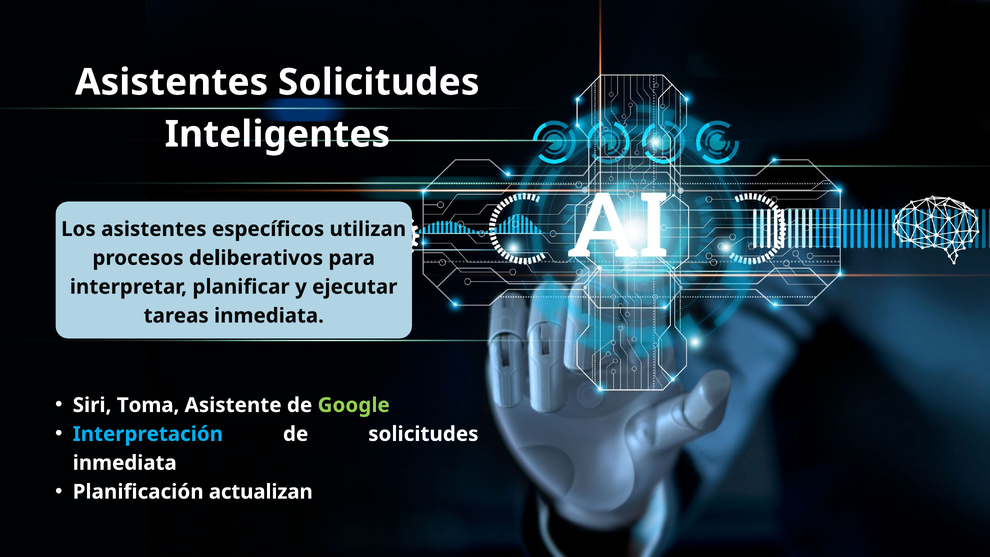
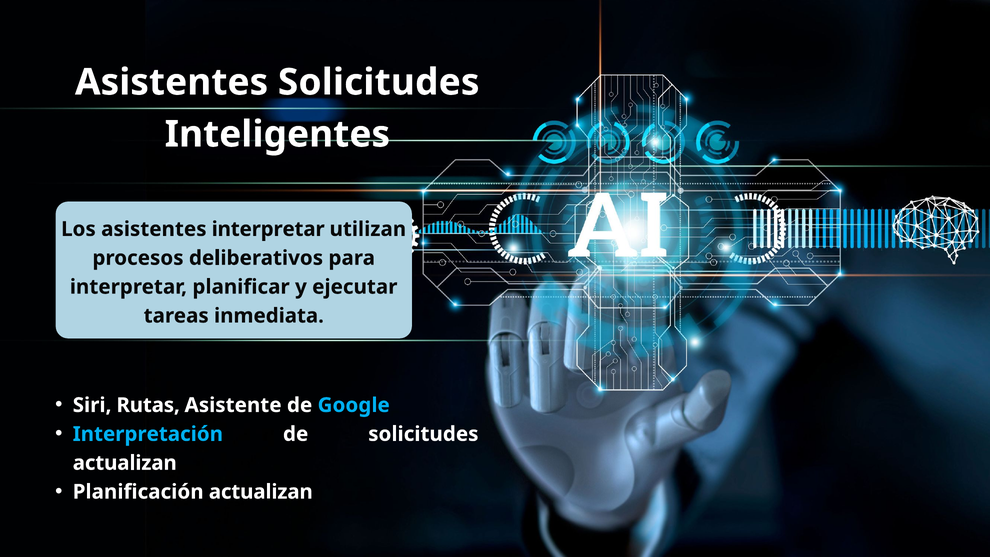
asistentes específicos: específicos -> interpretar (268, 229)
Toma: Toma -> Rutas (148, 405)
Google colour: light green -> light blue (354, 405)
inmediata: inmediata -> actualizan (125, 463)
